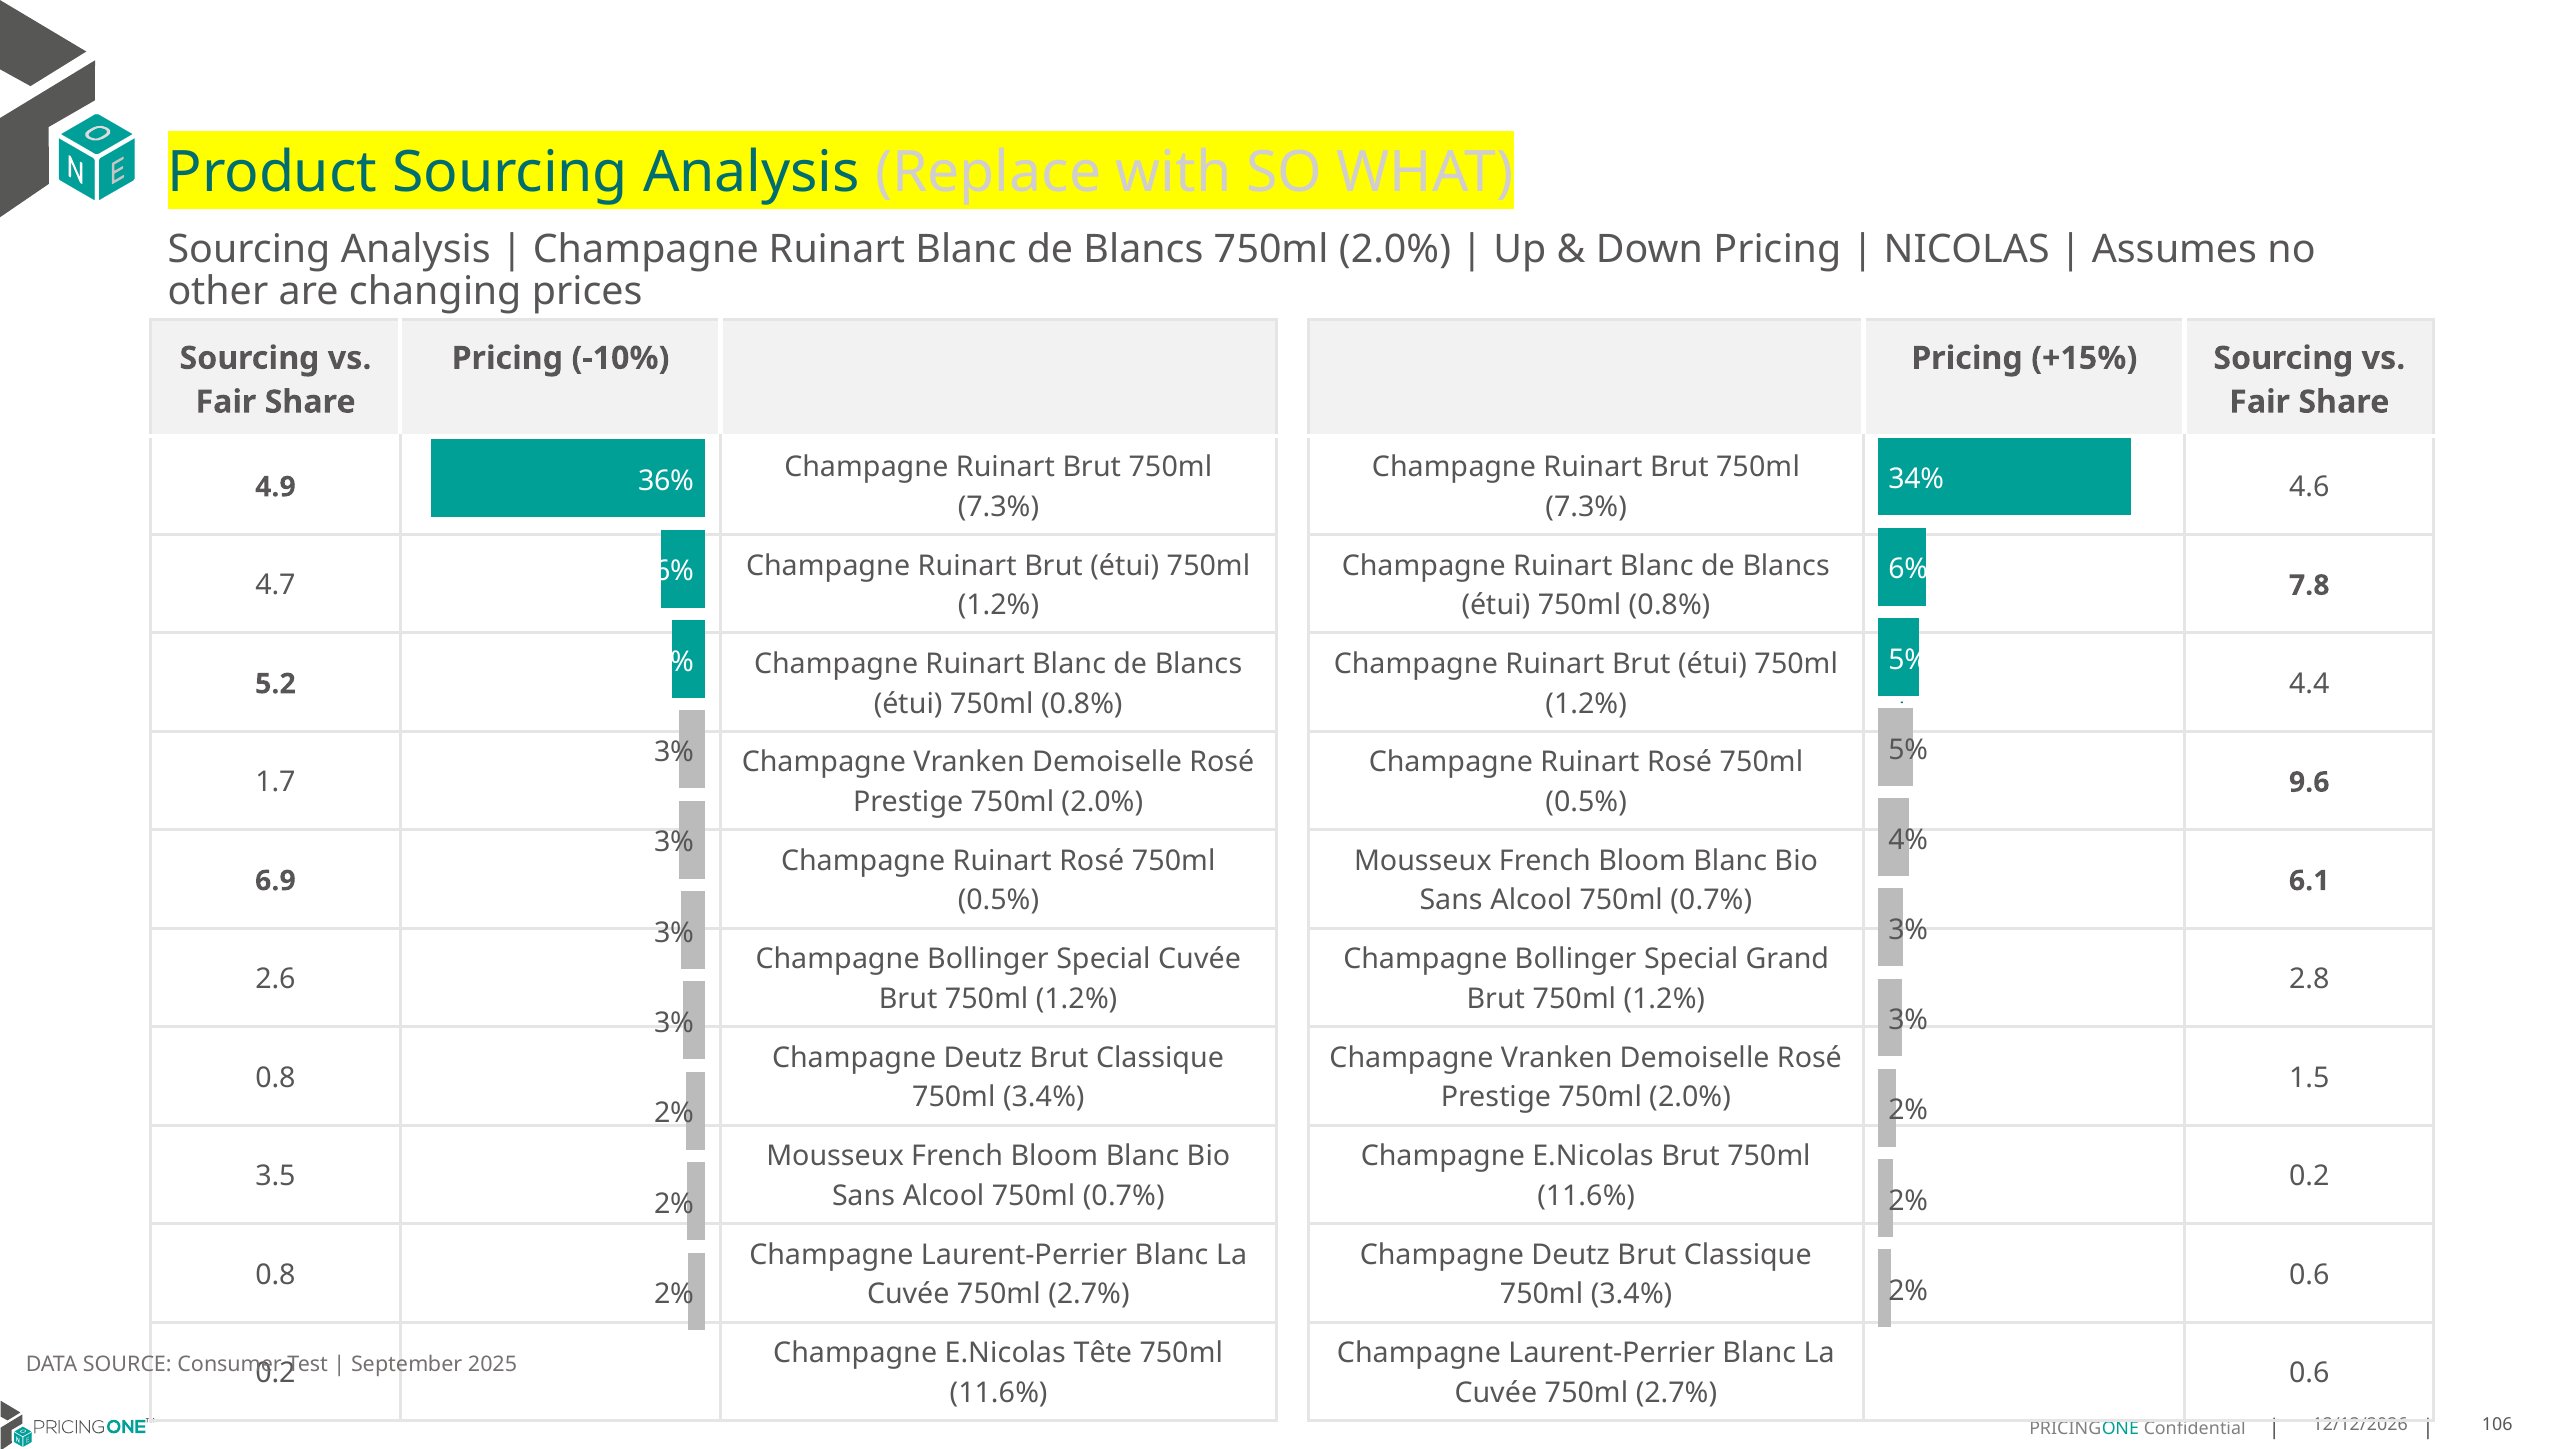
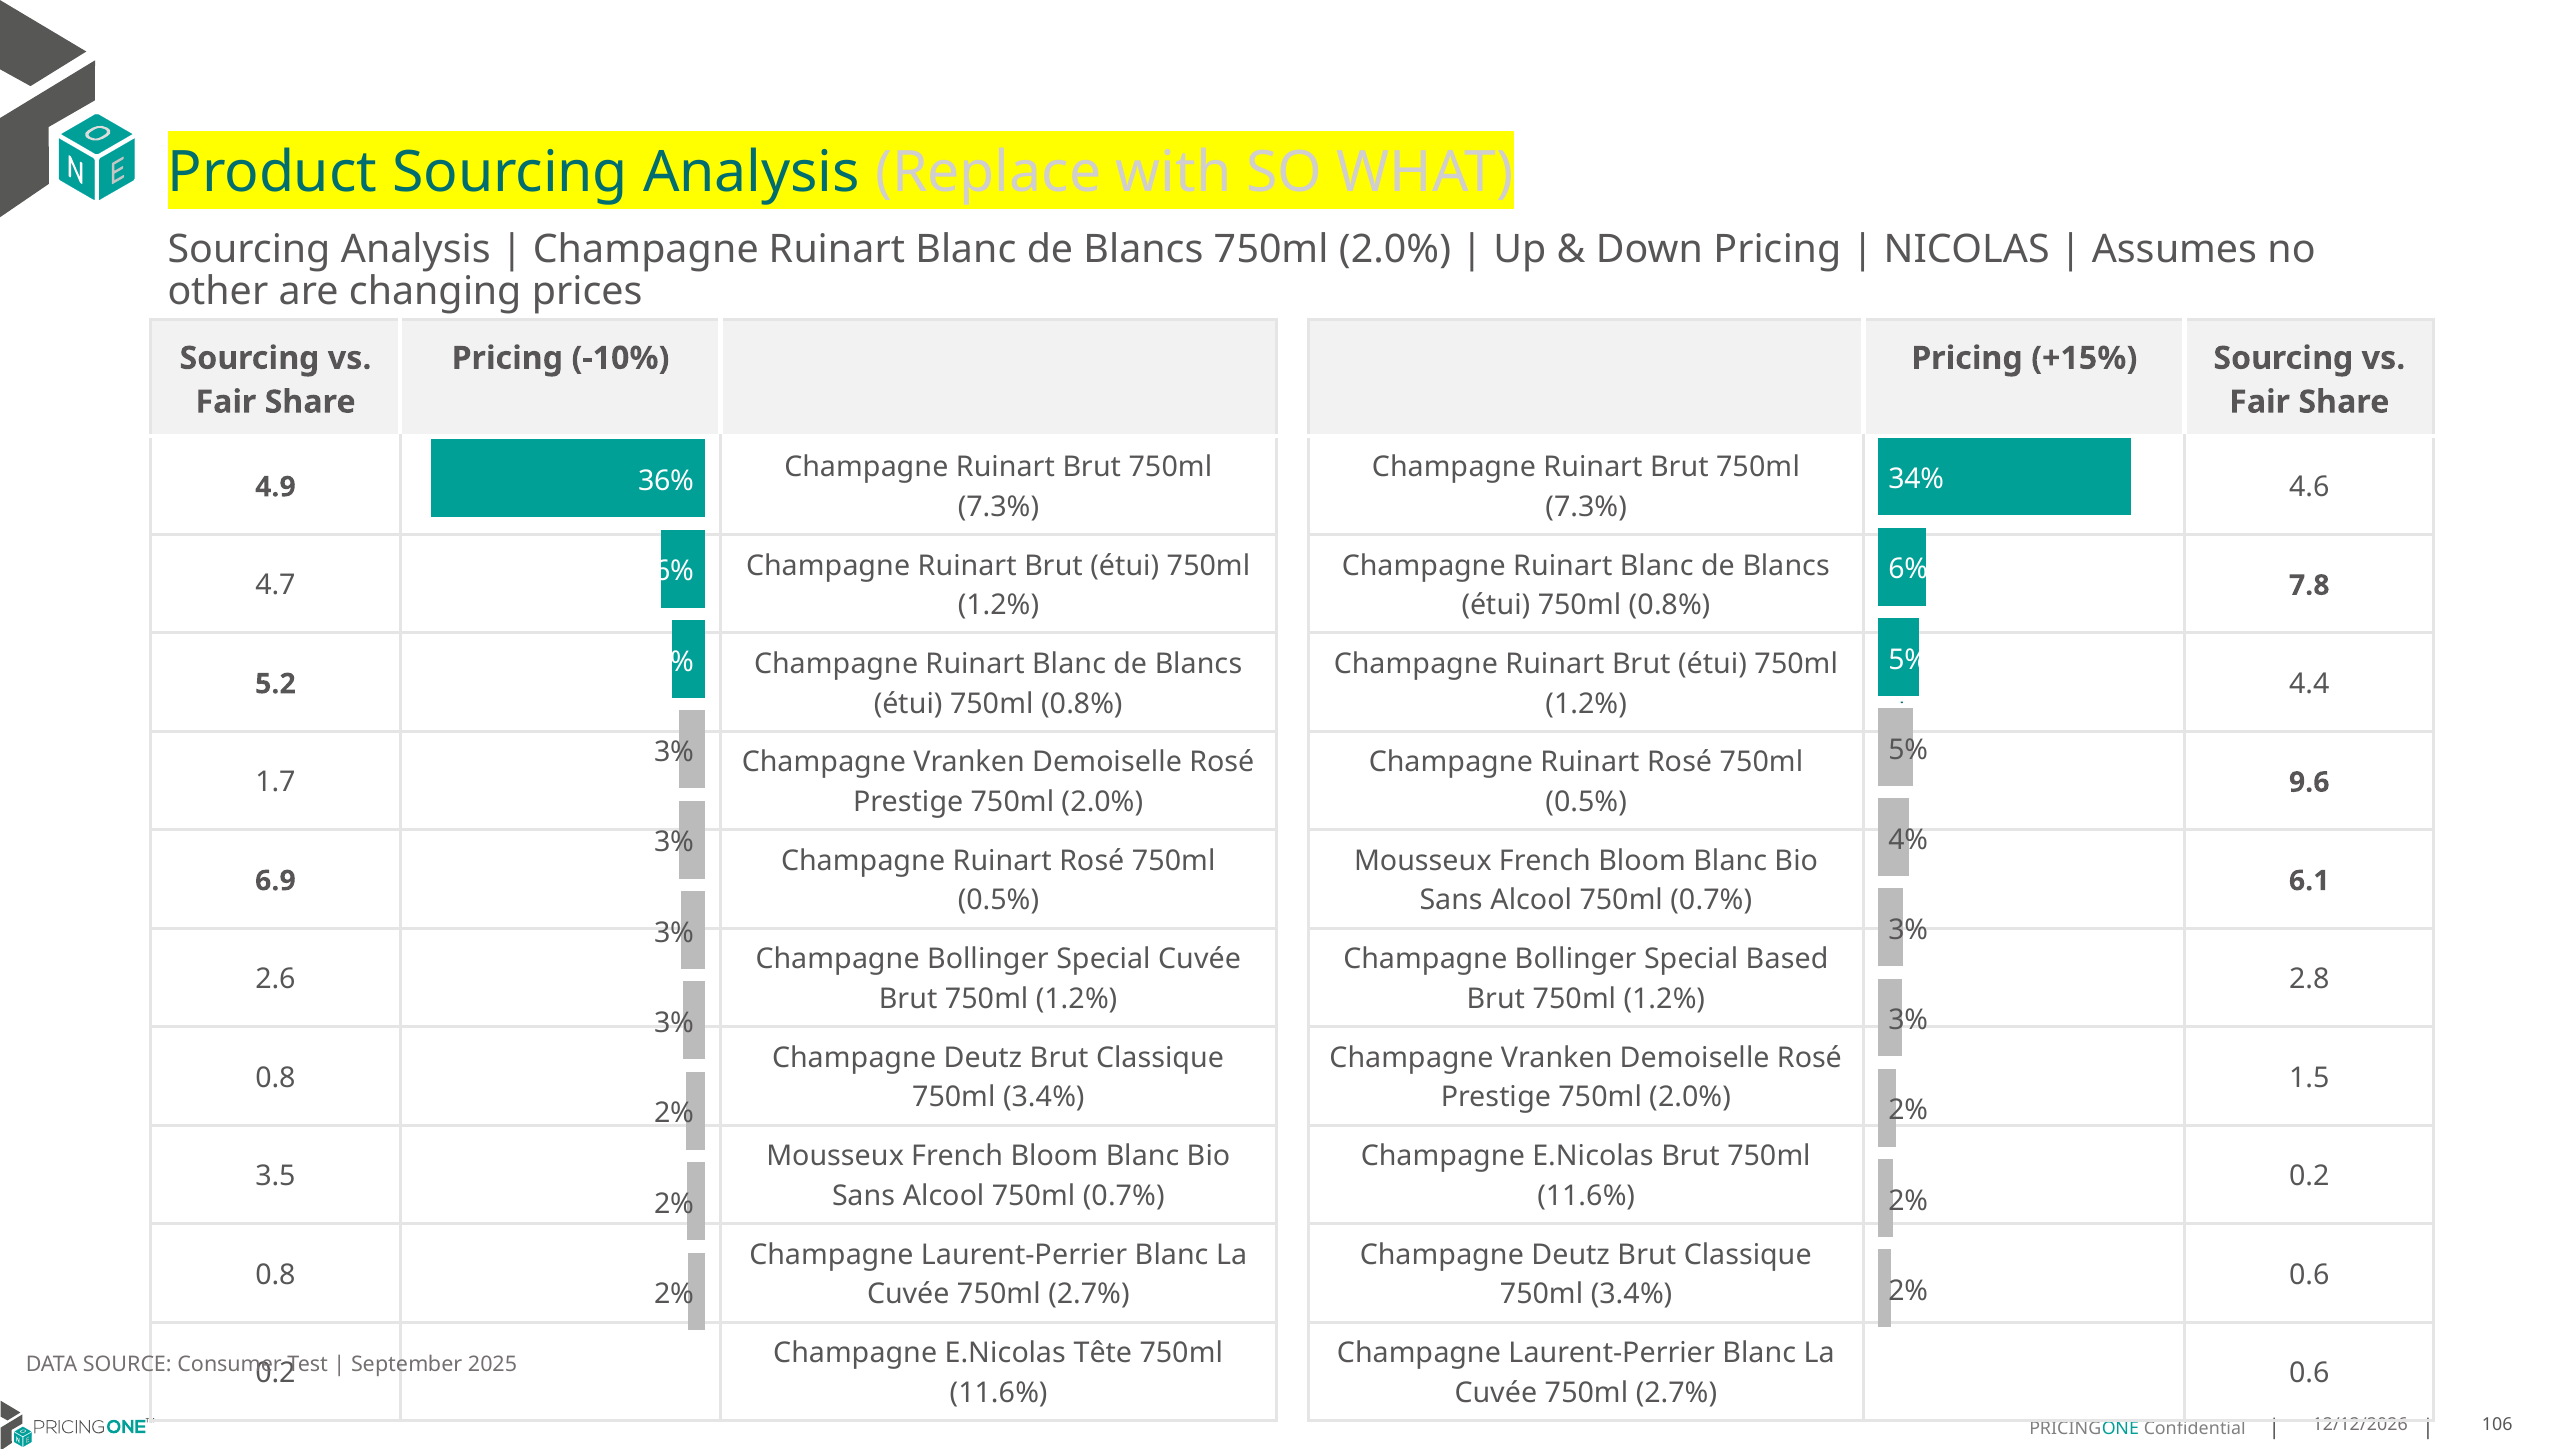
Grand: Grand -> Based (1787, 960)
